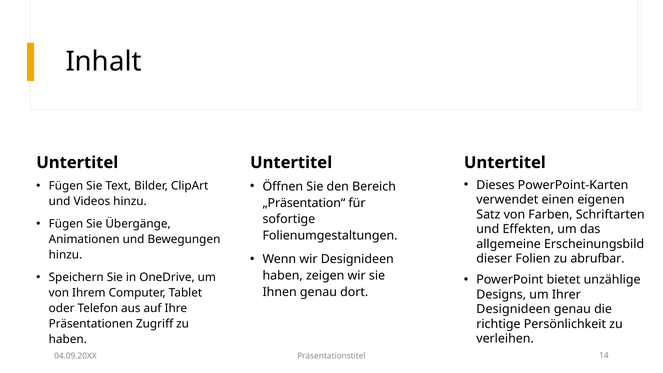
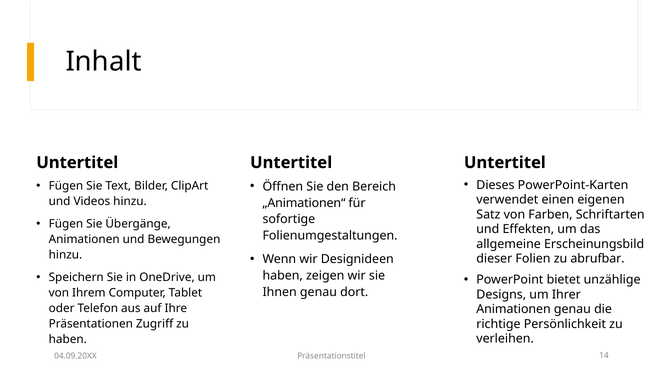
„Präsentation“: „Präsentation“ -> „Animationen“ (304, 203)
Designideen: Designideen -> Animationen (514, 309)
